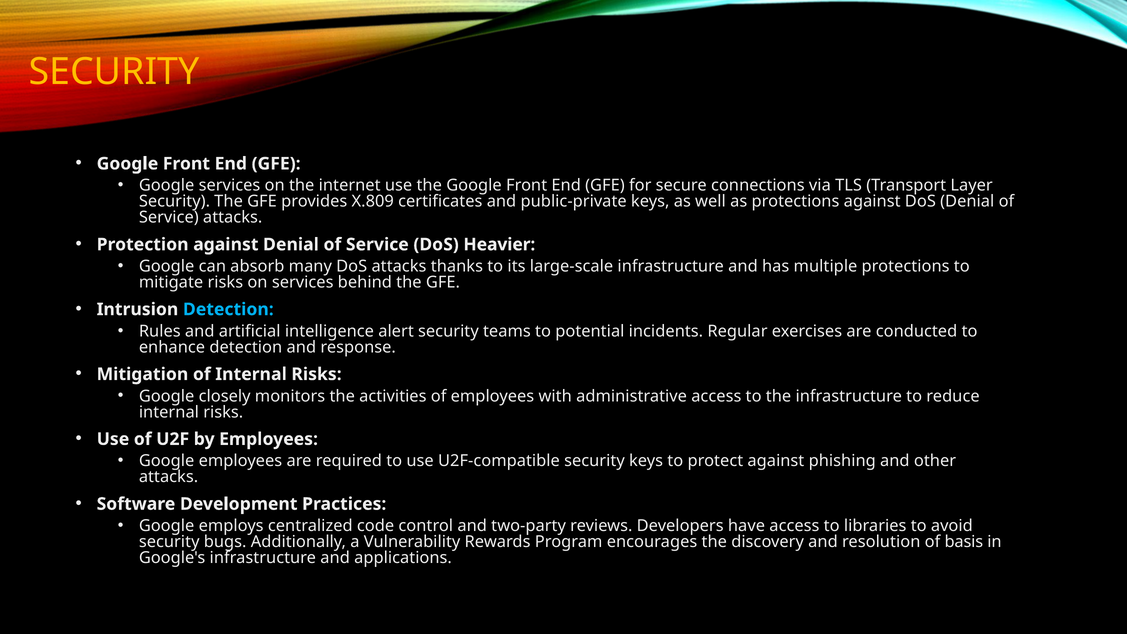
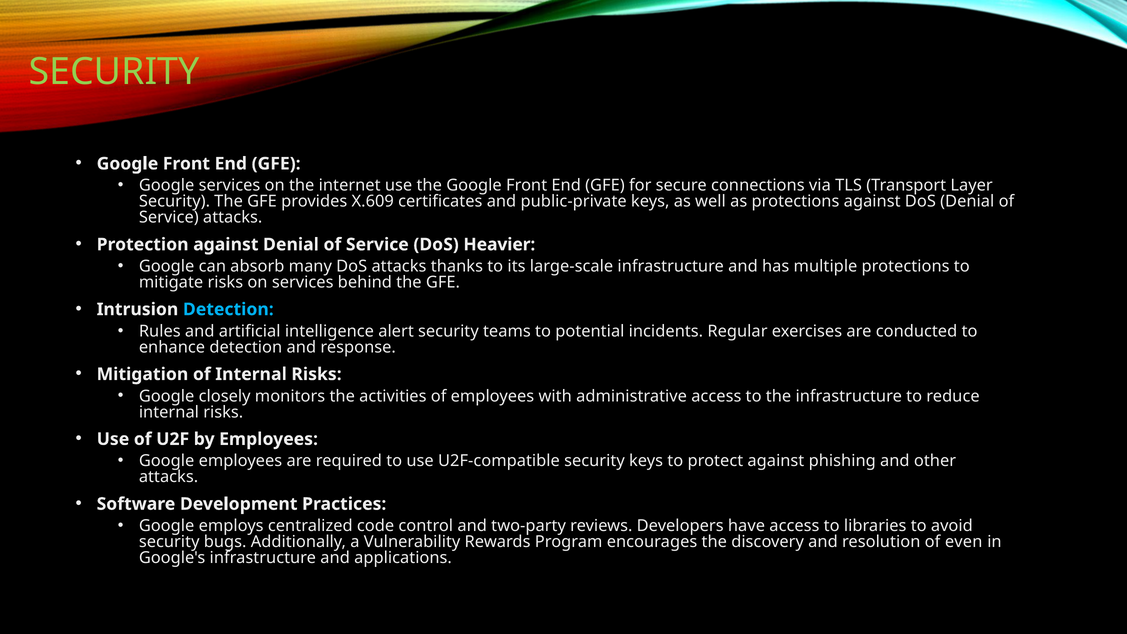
SECURITY colour: yellow -> light green (114, 72)
X.809: X.809 -> X.609 (373, 201)
basis: basis -> even (964, 542)
